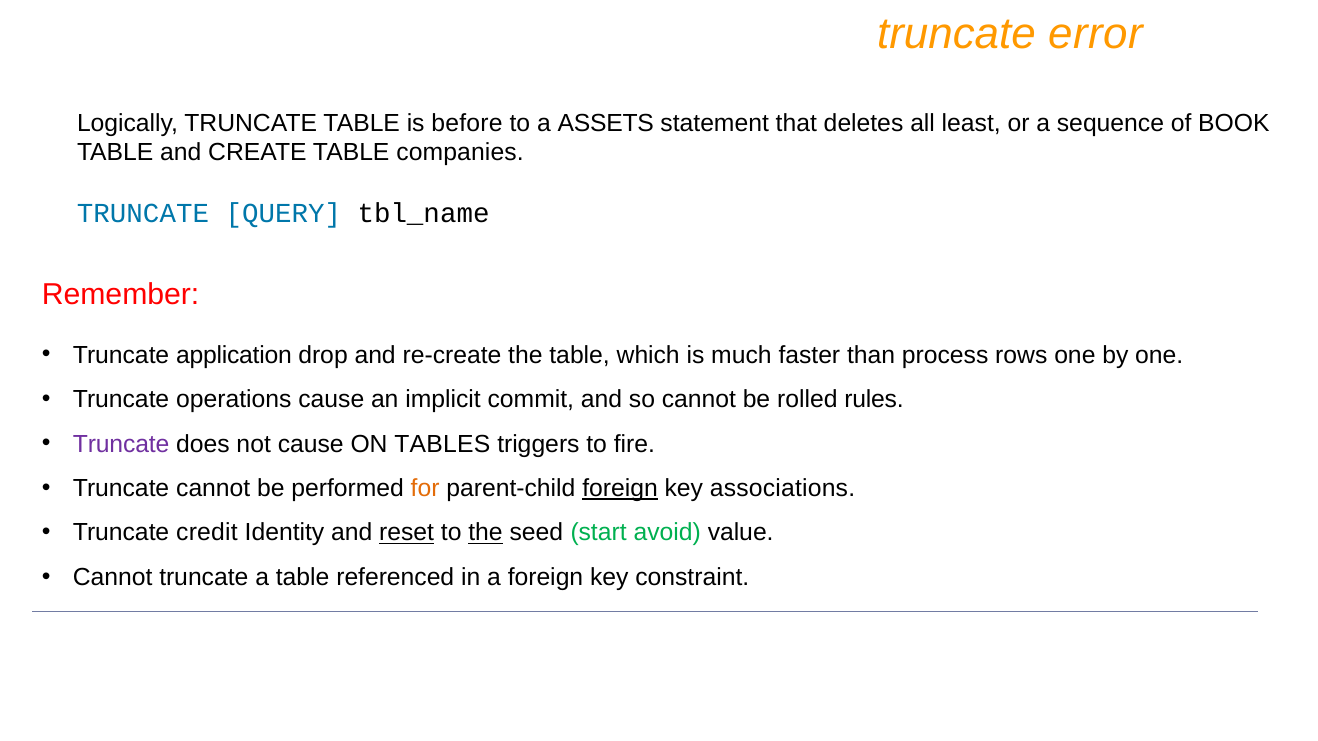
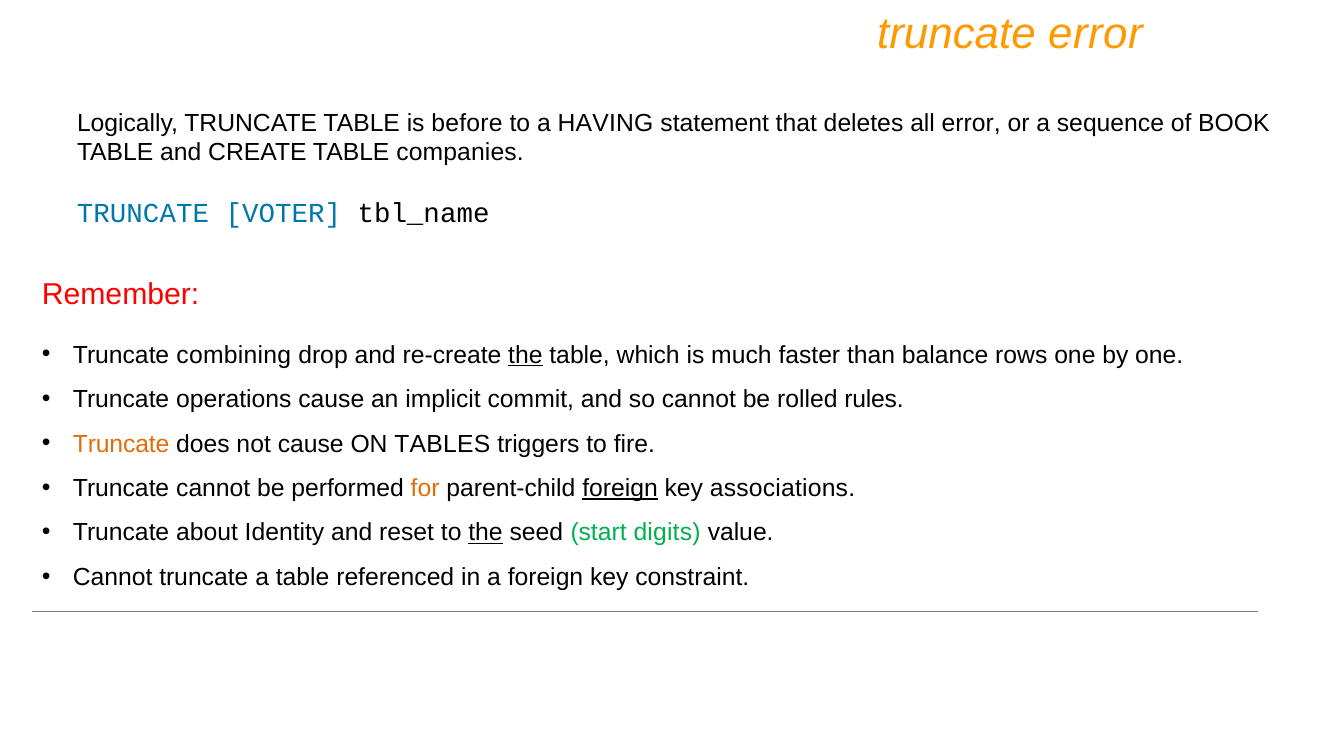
ASSETS: ASSETS -> HAVING (606, 123)
all least: least -> error (971, 123)
QUERY: QUERY -> VOTER (283, 214)
application: application -> combining (234, 355)
the underline: none -> present (525, 355)
process: process -> balance (945, 355)
Truncate colour: purple -> orange (121, 444)
credit: credit -> about (207, 533)
reset underline: present -> none (407, 533)
avoid: avoid -> digits (667, 533)
